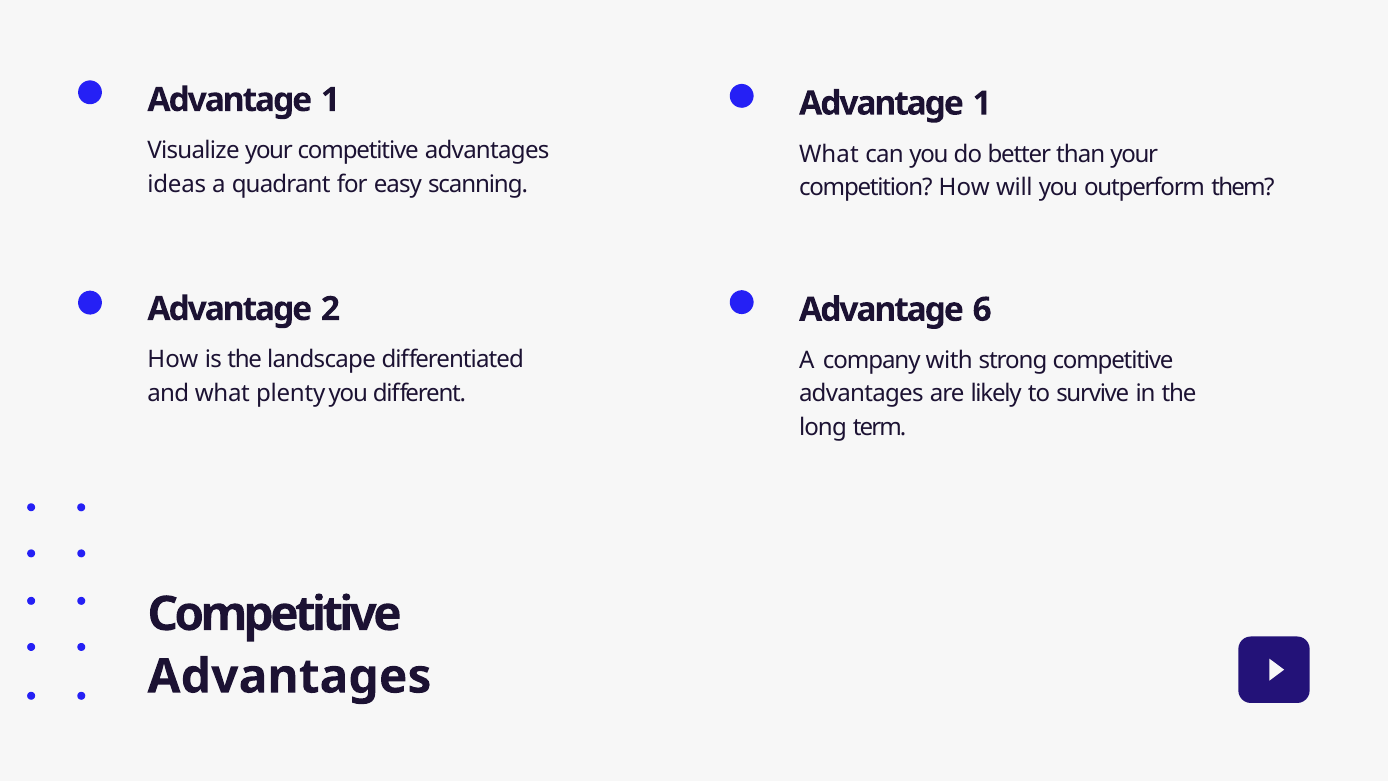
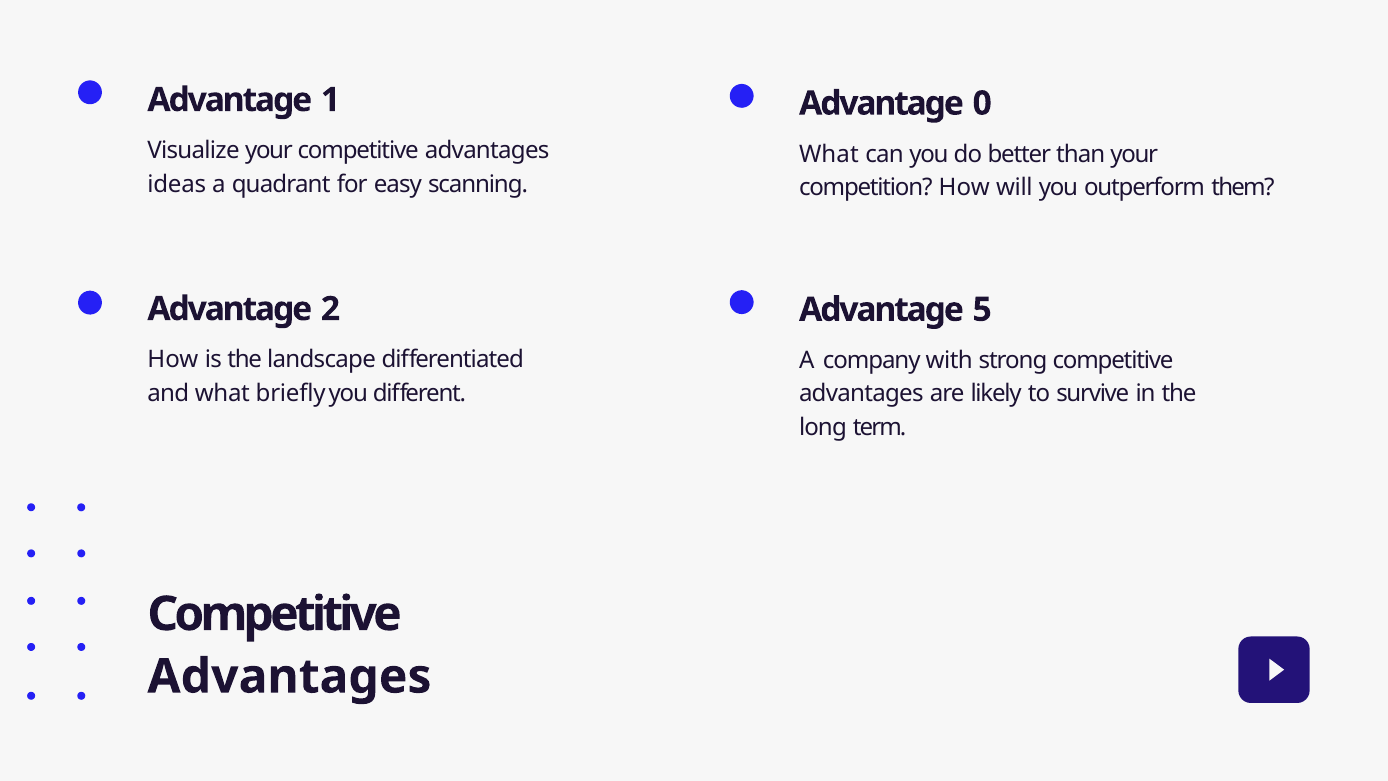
1: 1 -> 0 (982, 103)
6: 6 -> 5 (982, 310)
plenty: plenty -> briefly (291, 393)
